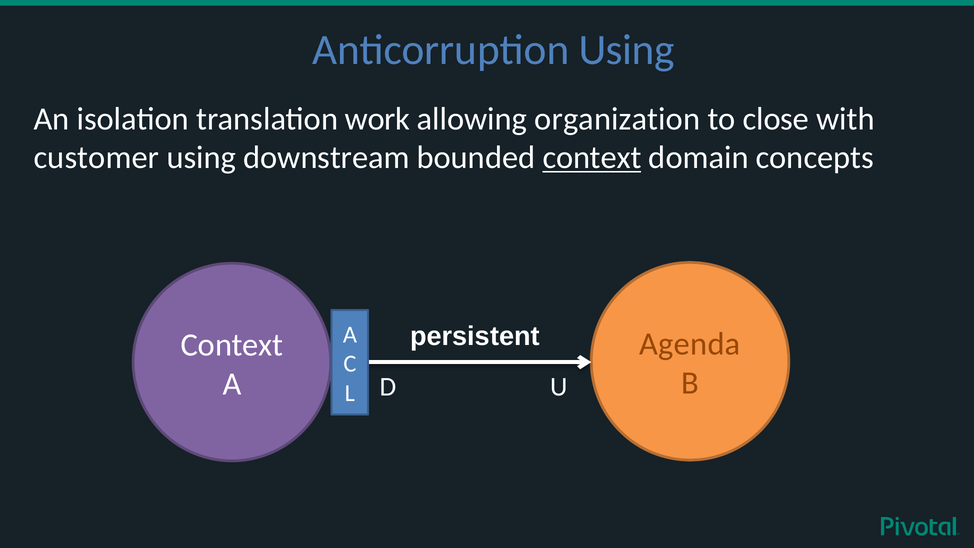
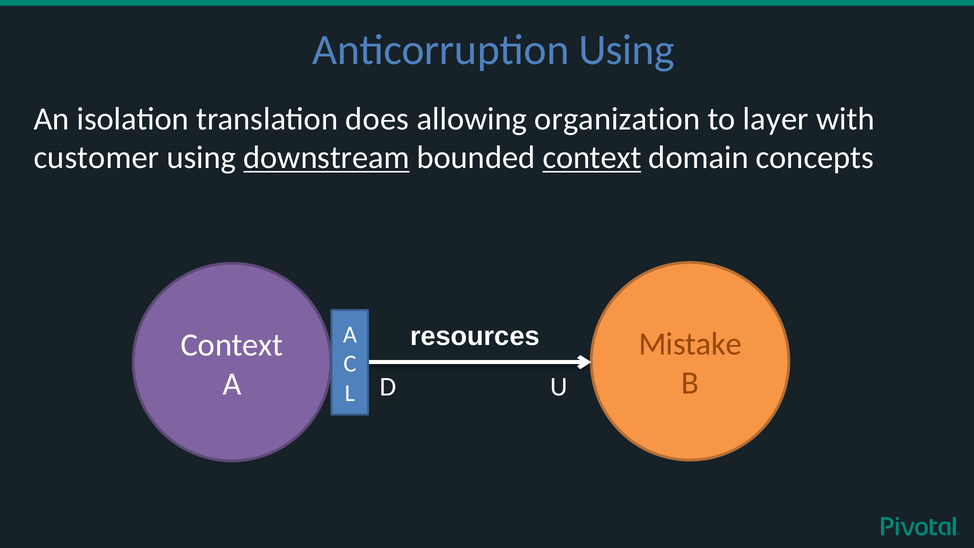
work: work -> does (377, 119)
close: close -> layer (776, 119)
downstream underline: none -> present (326, 158)
persistent: persistent -> resources (475, 336)
Agenda: Agenda -> Mistake (690, 344)
